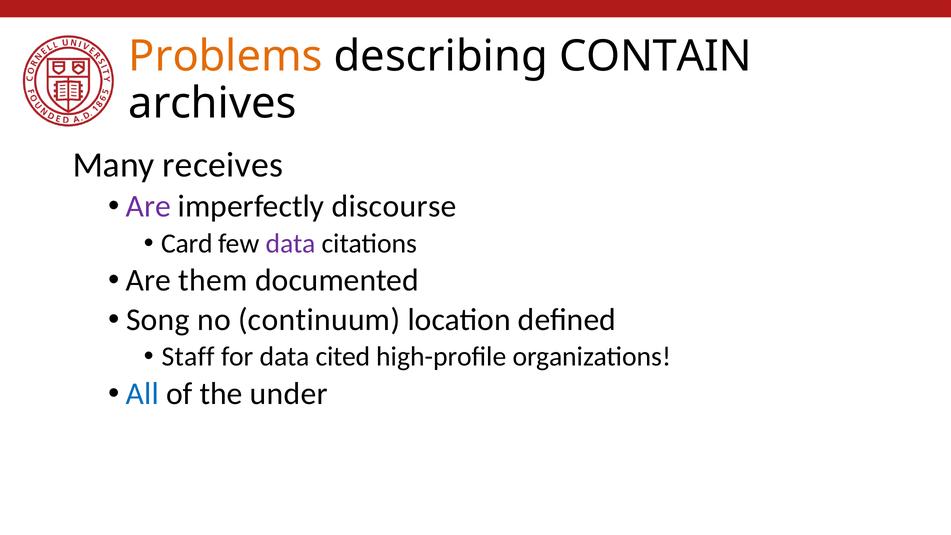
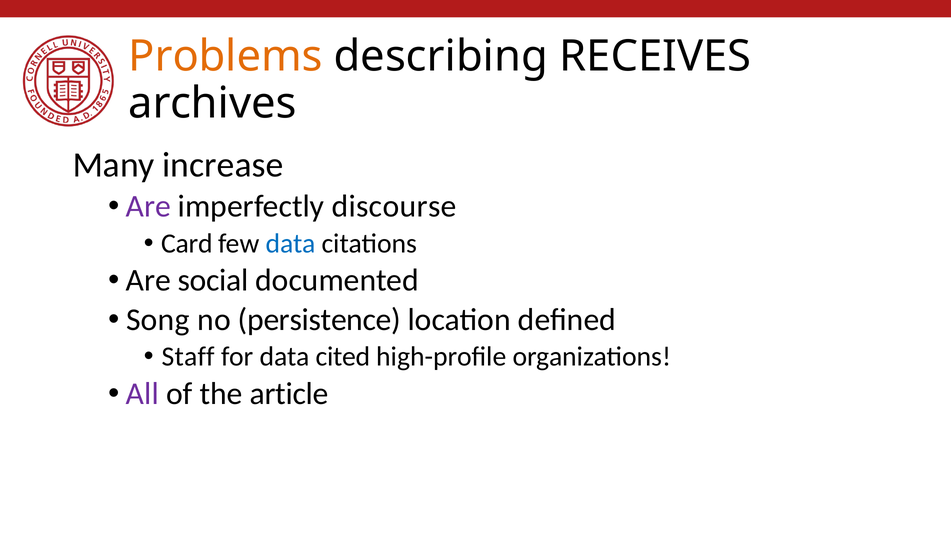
CONTAIN: CONTAIN -> RECEIVES (655, 56)
receives: receives -> increase (223, 165)
data colour: purple -> blue (291, 243)
them: them -> social (213, 280)
continuum: continuum -> persistence (319, 320)
All colour: blue -> purple (142, 394)
under: under -> article (289, 394)
